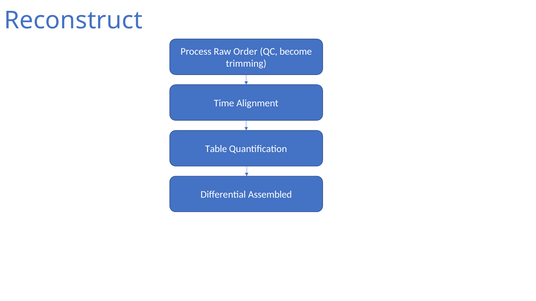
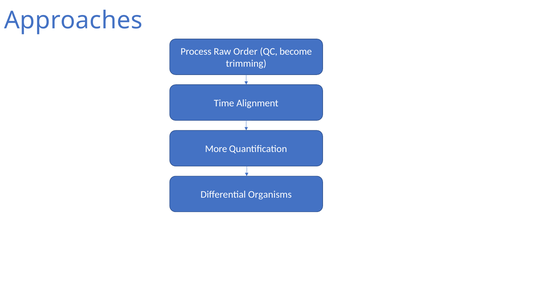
Reconstruct: Reconstruct -> Approaches (73, 20)
Table: Table -> More (216, 149)
Assembled: Assembled -> Organisms (270, 195)
